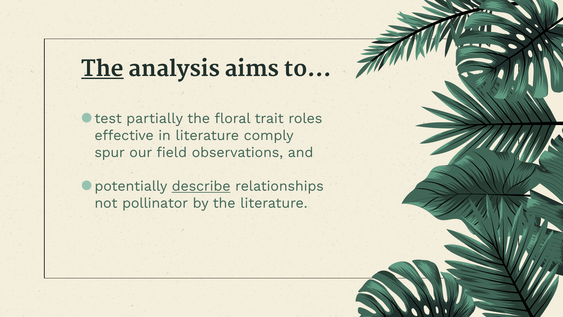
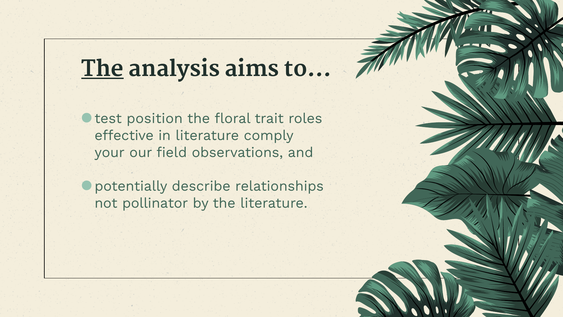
partially: partially -> position (155, 119)
spur: spur -> your (110, 152)
describe underline: present -> none (201, 186)
